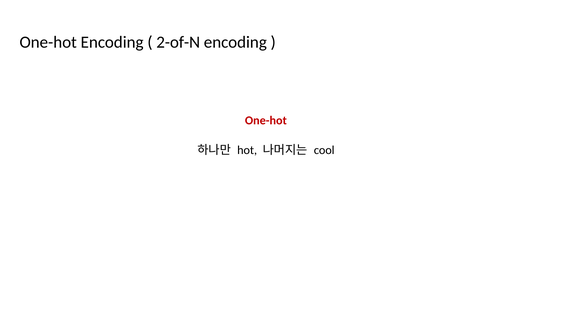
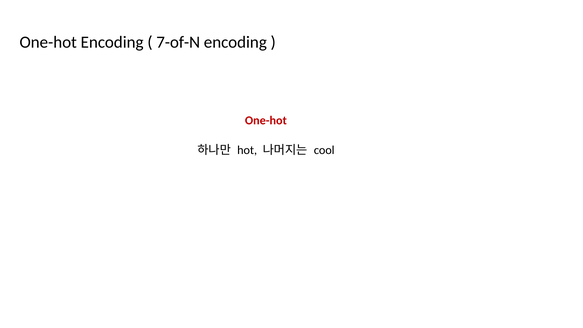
2-of-N: 2-of-N -> 7-of-N (178, 42)
